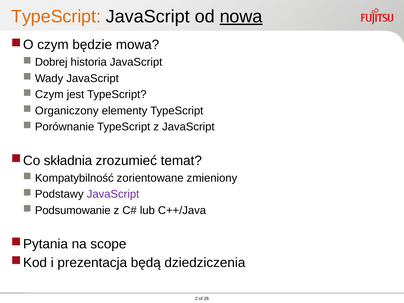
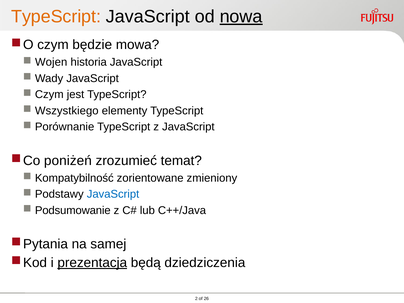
Dobrej: Dobrej -> Wojen (51, 62)
Organiczony: Organiczony -> Wszystkiego (67, 111)
składnia: składnia -> poniżeń (68, 161)
JavaScript colour: purple -> blue (113, 194)
scope: scope -> samej (108, 244)
prezentacja underline: none -> present (92, 263)
